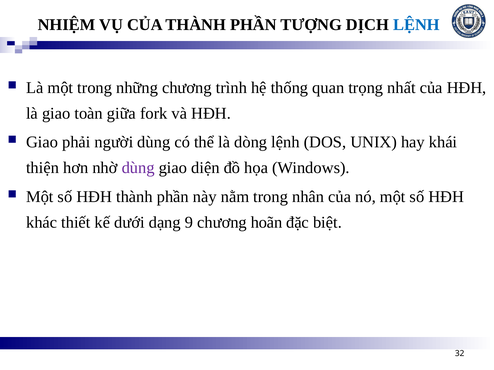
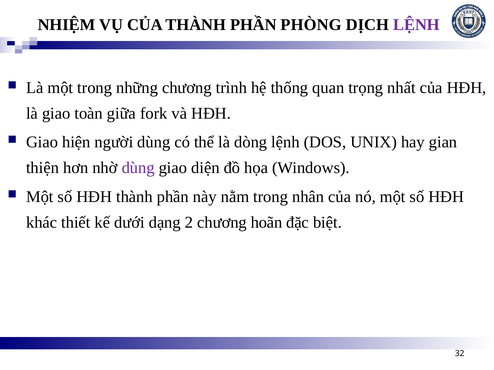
TƯỢNG: TƯỢNG -> PHÒNG (311, 25)
LỆNH colour: blue -> purple (416, 25)
phải: phải -> hiện (76, 142)
khái: khái -> gian (443, 142)
9: 9 -> 2 (189, 223)
